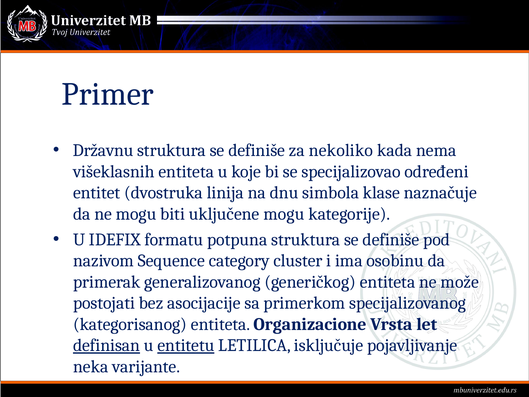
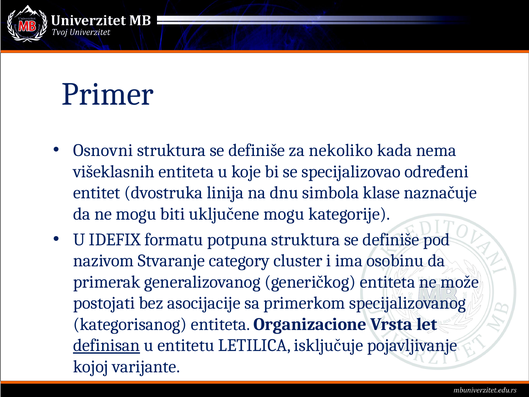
Državnu: Državnu -> Osnovni (103, 150)
Sequence: Sequence -> Stvaranje (171, 261)
entitetu underline: present -> none (186, 345)
neka: neka -> kojoj (91, 366)
